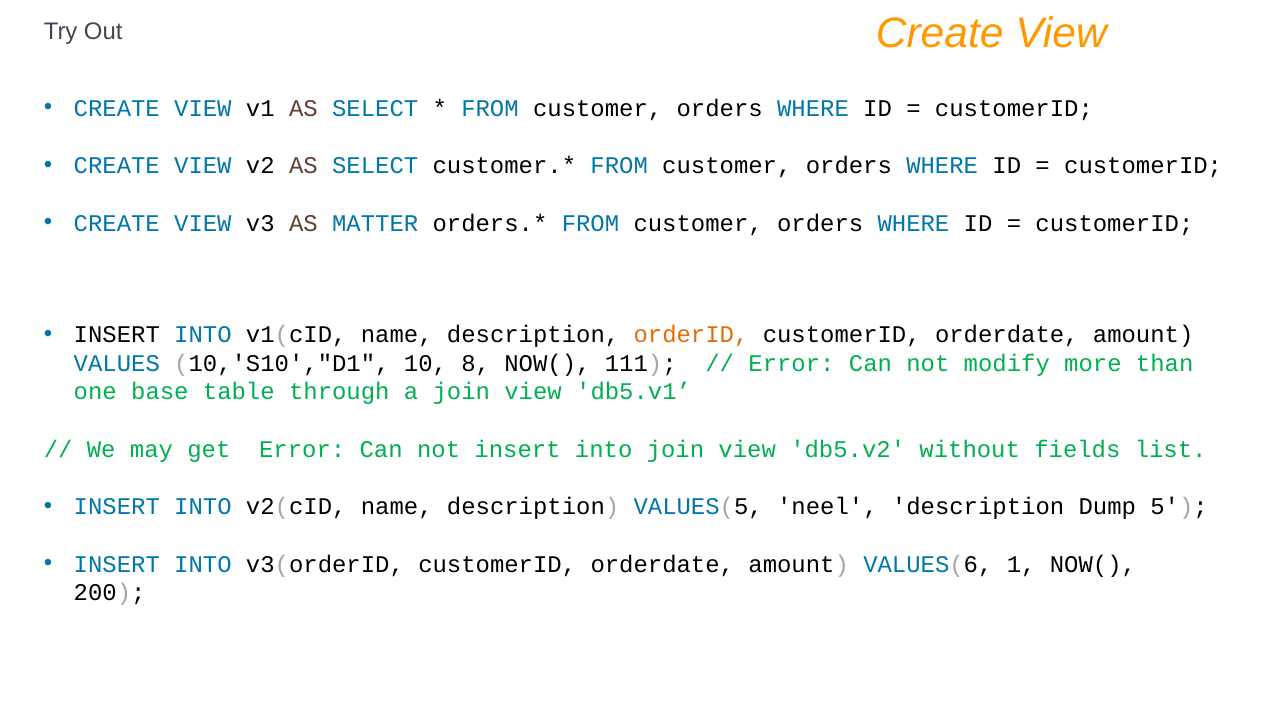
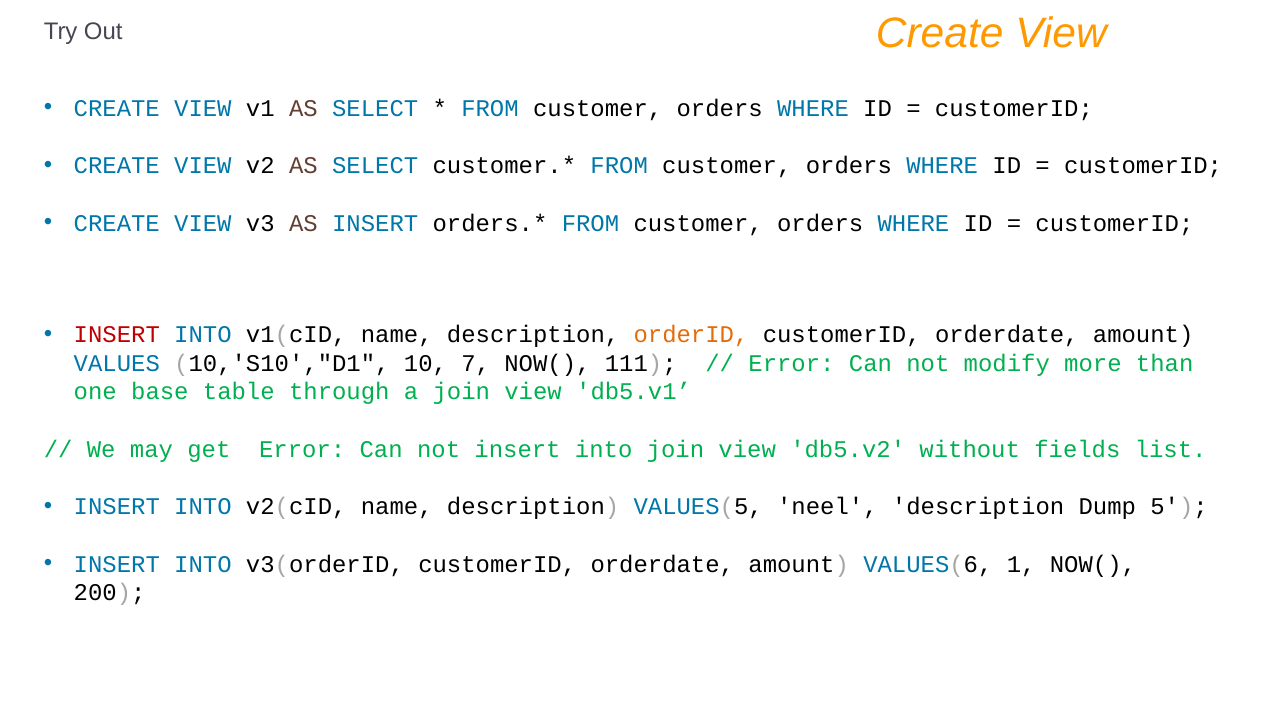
AS MATTER: MATTER -> INSERT (375, 223)
INSERT colour: black -> red (117, 334)
8: 8 -> 7 (476, 363)
